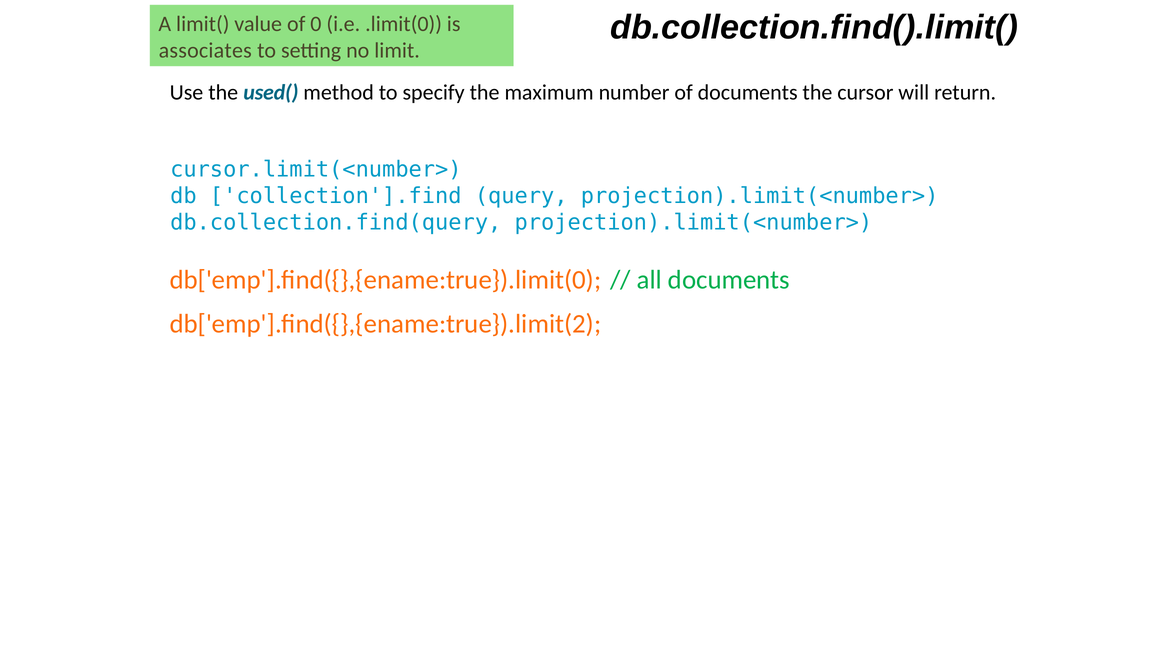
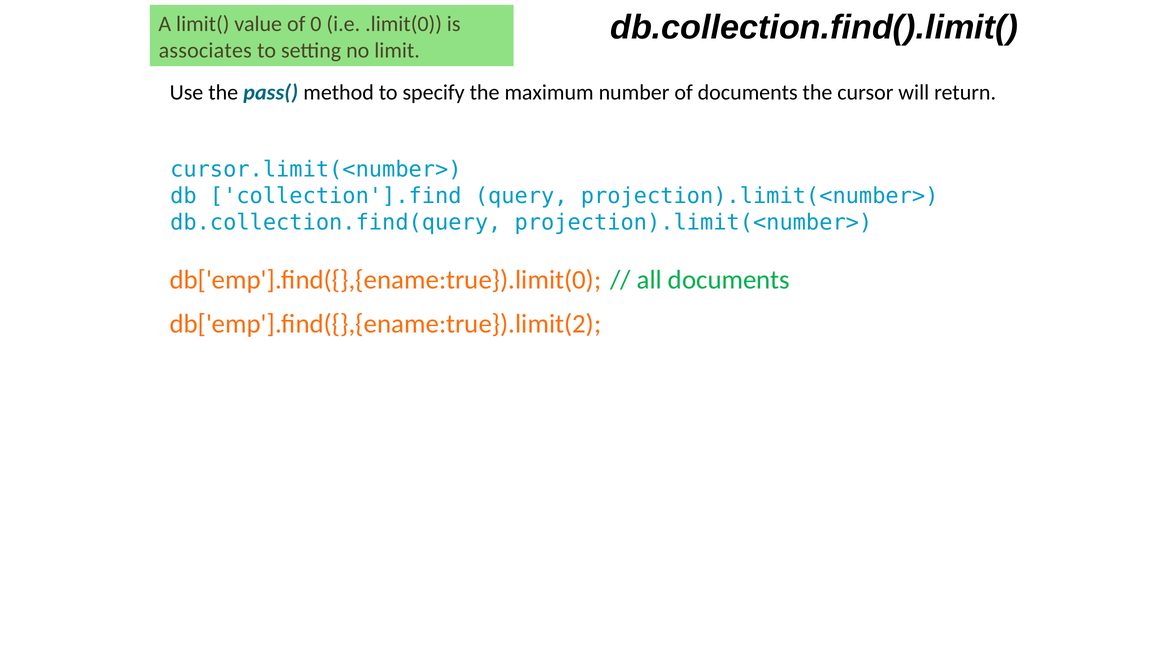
used(: used( -> pass( (271, 92)
